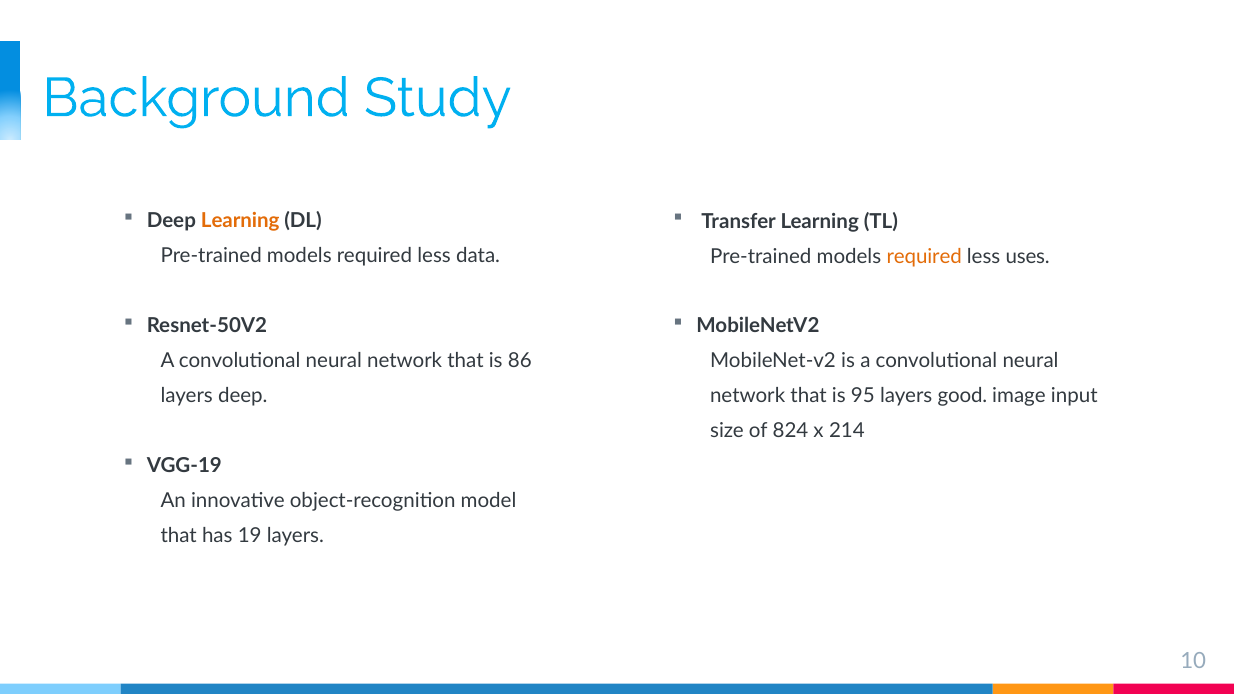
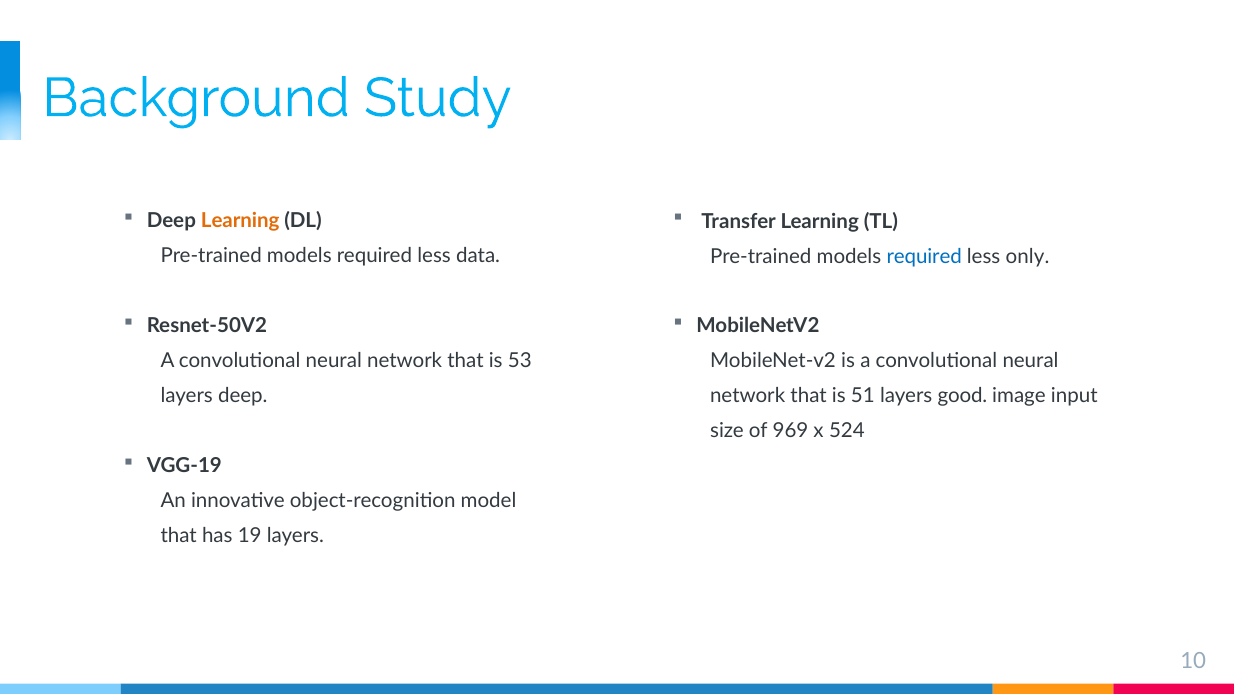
required colour: orange -> blue (924, 256)
uses: uses -> only (1028, 256)
86: 86 -> 53 (520, 361)
95: 95 -> 51 (863, 396)
824: 824 -> 969 (790, 431)
214: 214 -> 524 (847, 431)
